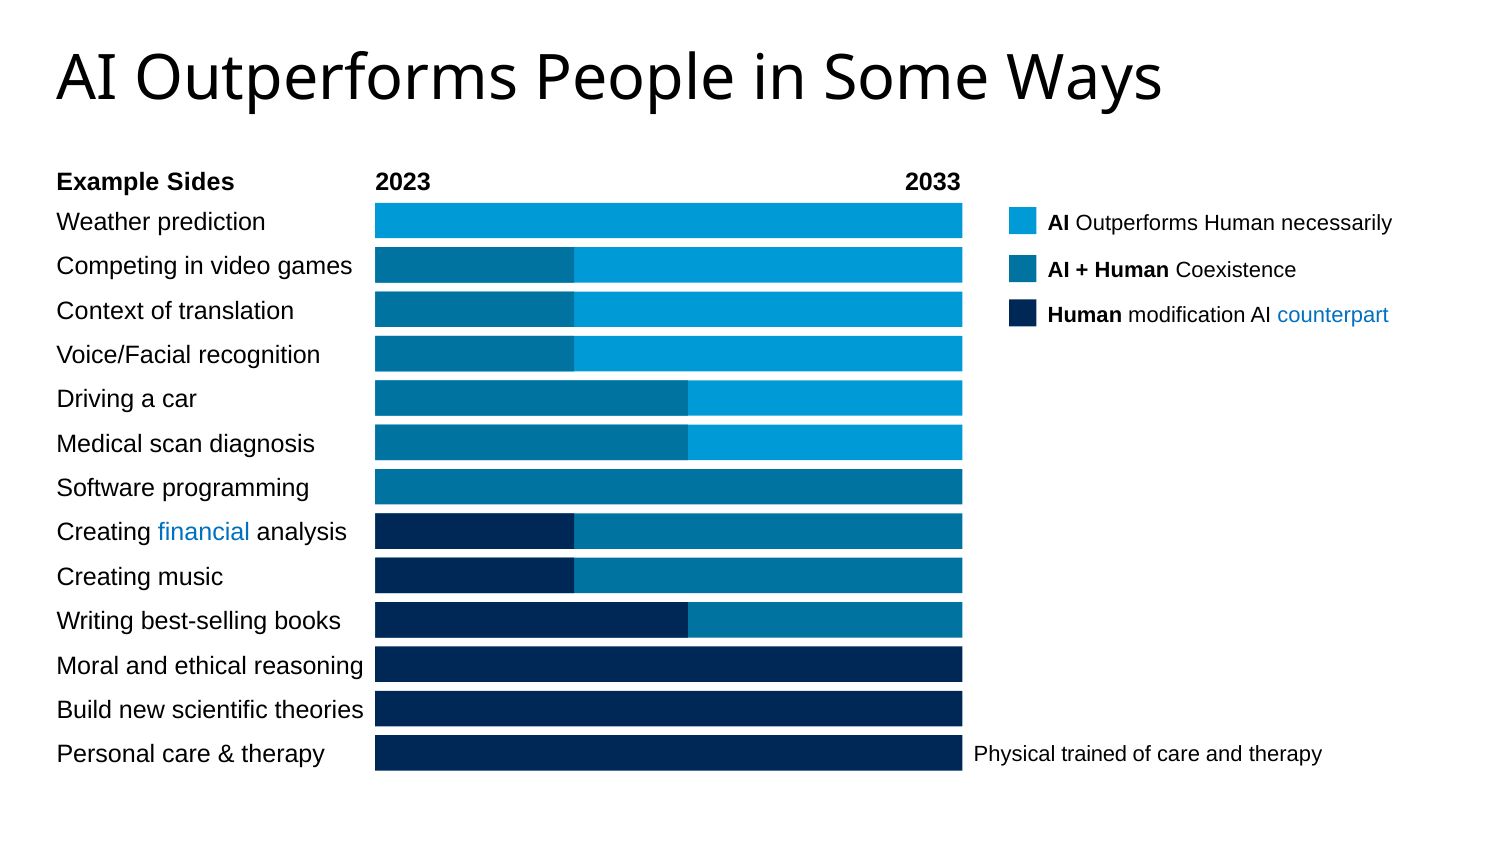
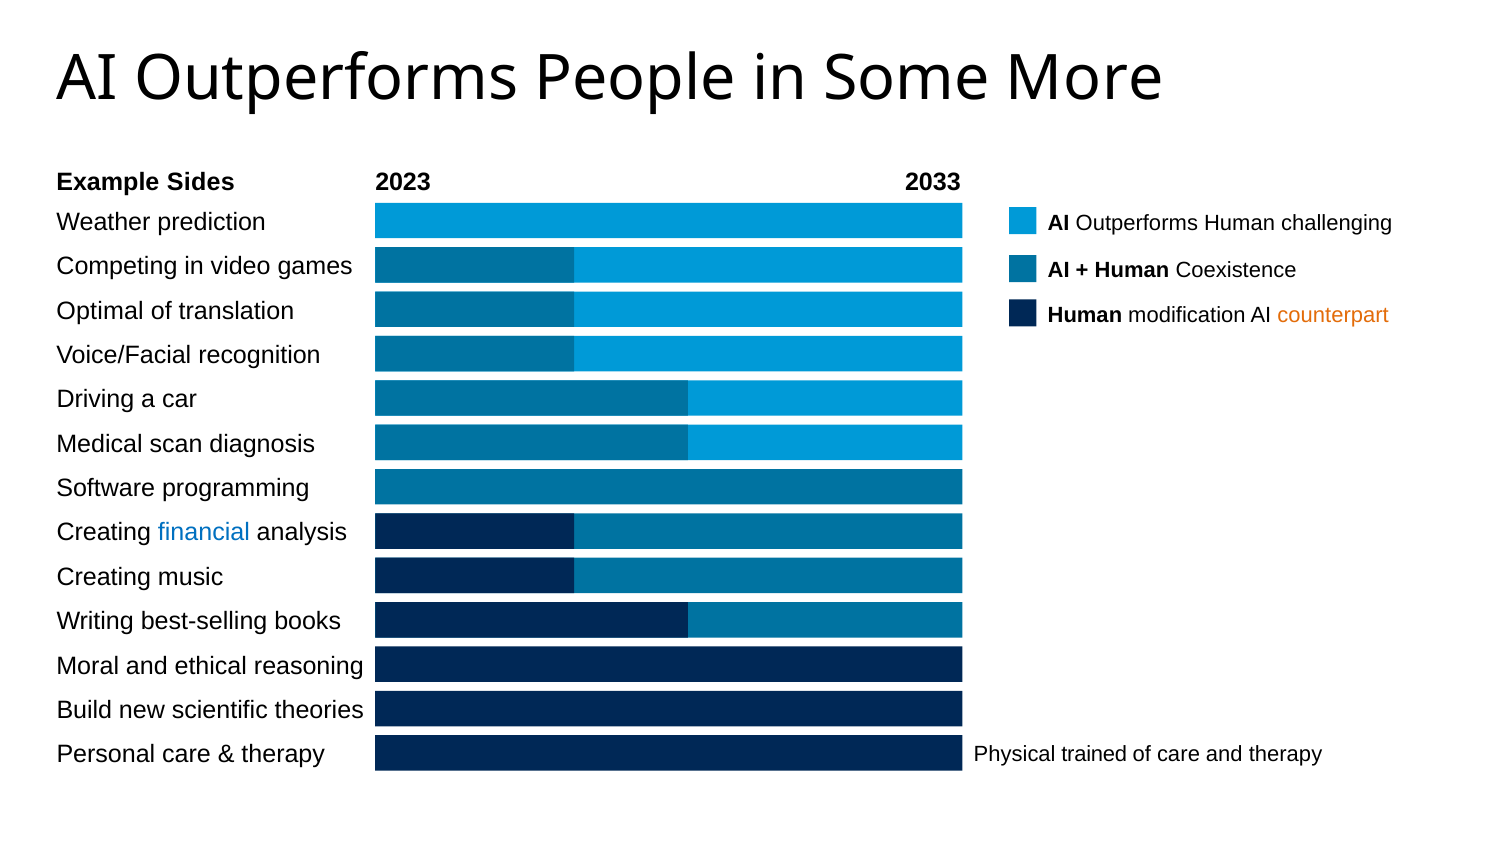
Ways: Ways -> More (1085, 78)
necessarily: necessarily -> challenging (1337, 223)
Context: Context -> Optimal (100, 311)
counterpart colour: blue -> orange (1333, 315)
